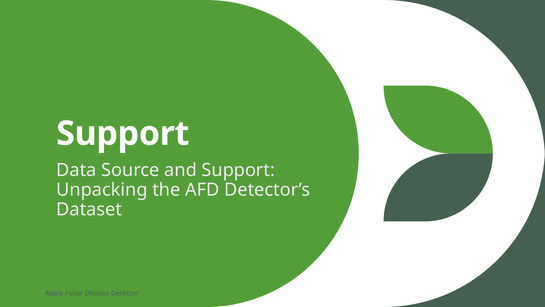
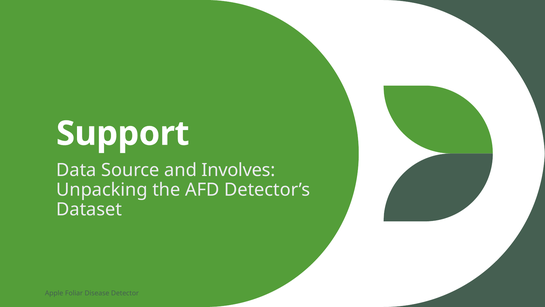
and Support: Support -> Involves (238, 170)
